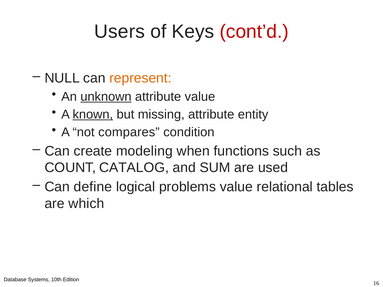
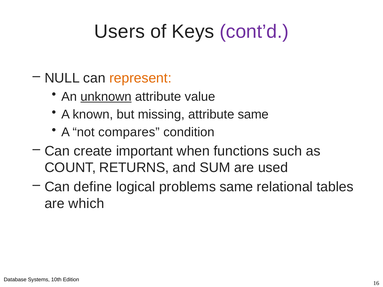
cont’d colour: red -> purple (254, 32)
known underline: present -> none (93, 115)
attribute entity: entity -> same (253, 115)
modeling: modeling -> important (144, 151)
CATALOG: CATALOG -> RETURNS (134, 168)
problems value: value -> same (236, 187)
